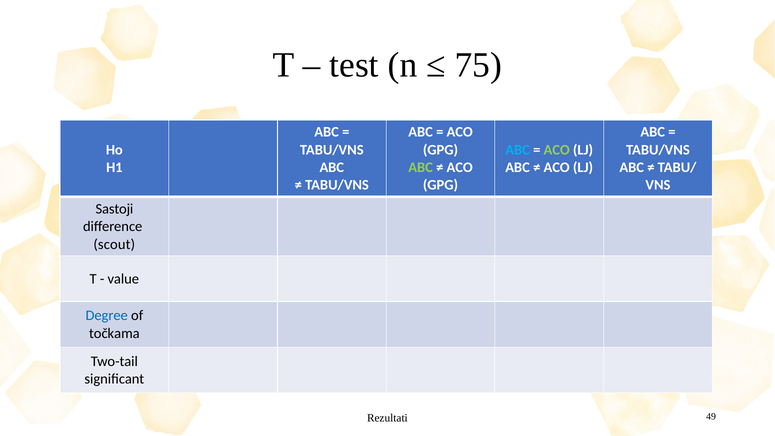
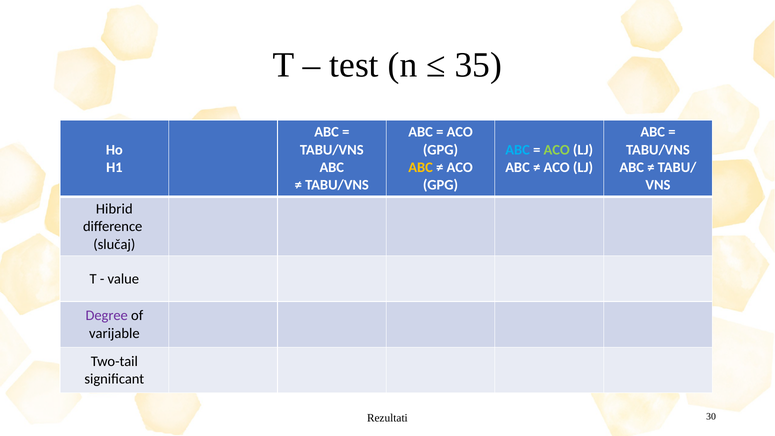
75: 75 -> 35 (478, 65)
ABC colour: light green -> yellow (421, 167)
Sastoji: Sastoji -> Hibrid (114, 209)
scout: scout -> slučaj (114, 244)
Degree colour: blue -> purple (107, 316)
točkama: točkama -> varijable (114, 333)
49: 49 -> 30 (711, 416)
